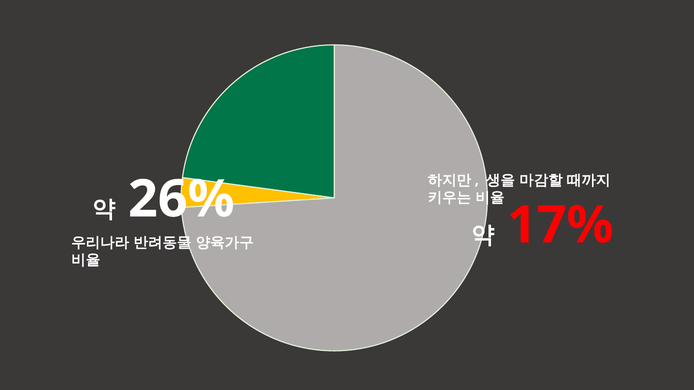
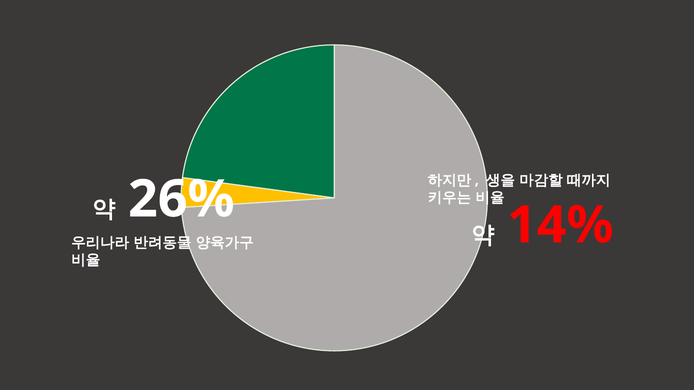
17%: 17% -> 14% (560, 225)
